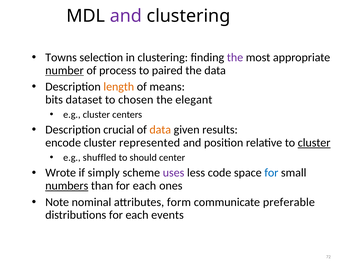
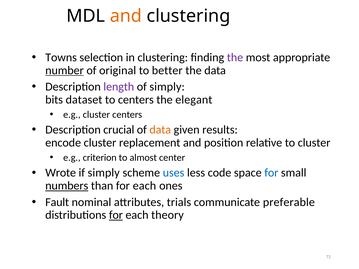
and colour: purple -> orange (126, 16)
process: process -> original (118, 70)
paired: paired -> better (167, 70)
length colour: orange -> purple (119, 87)
of means: means -> simply (167, 87)
to chosen: chosen -> centers (136, 100)
represented: represented -> replacement (150, 143)
cluster underline: present -> none (314, 143)
shuffled: shuffled -> criterion (100, 158)
should: should -> almost (143, 158)
uses colour: purple -> blue (174, 173)
Note: Note -> Fault (57, 202)
form: form -> trials (179, 202)
for underline: none -> present (116, 215)
events: events -> theory (167, 215)
